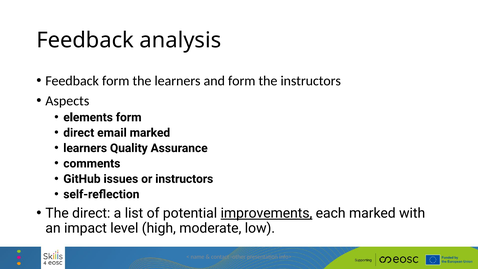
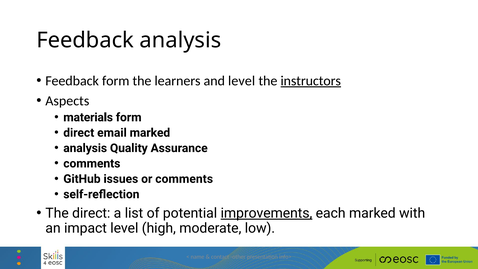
and form: form -> level (242, 81)
instructors underline: none -> present (311, 81)
elements: elements -> materials (88, 117)
learners: learners -> analysis (85, 148)
or instructors: instructors -> comments (184, 179)
